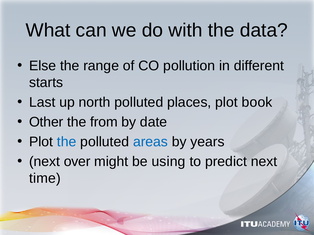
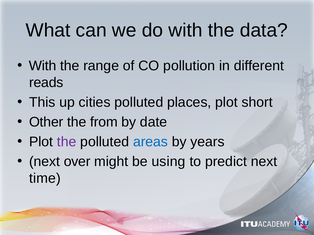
Else: Else -> With (43, 66)
starts: starts -> reads (46, 83)
Last: Last -> This (42, 102)
north: north -> cities (95, 102)
book: book -> short (257, 102)
the colour: blue -> purple (67, 142)
